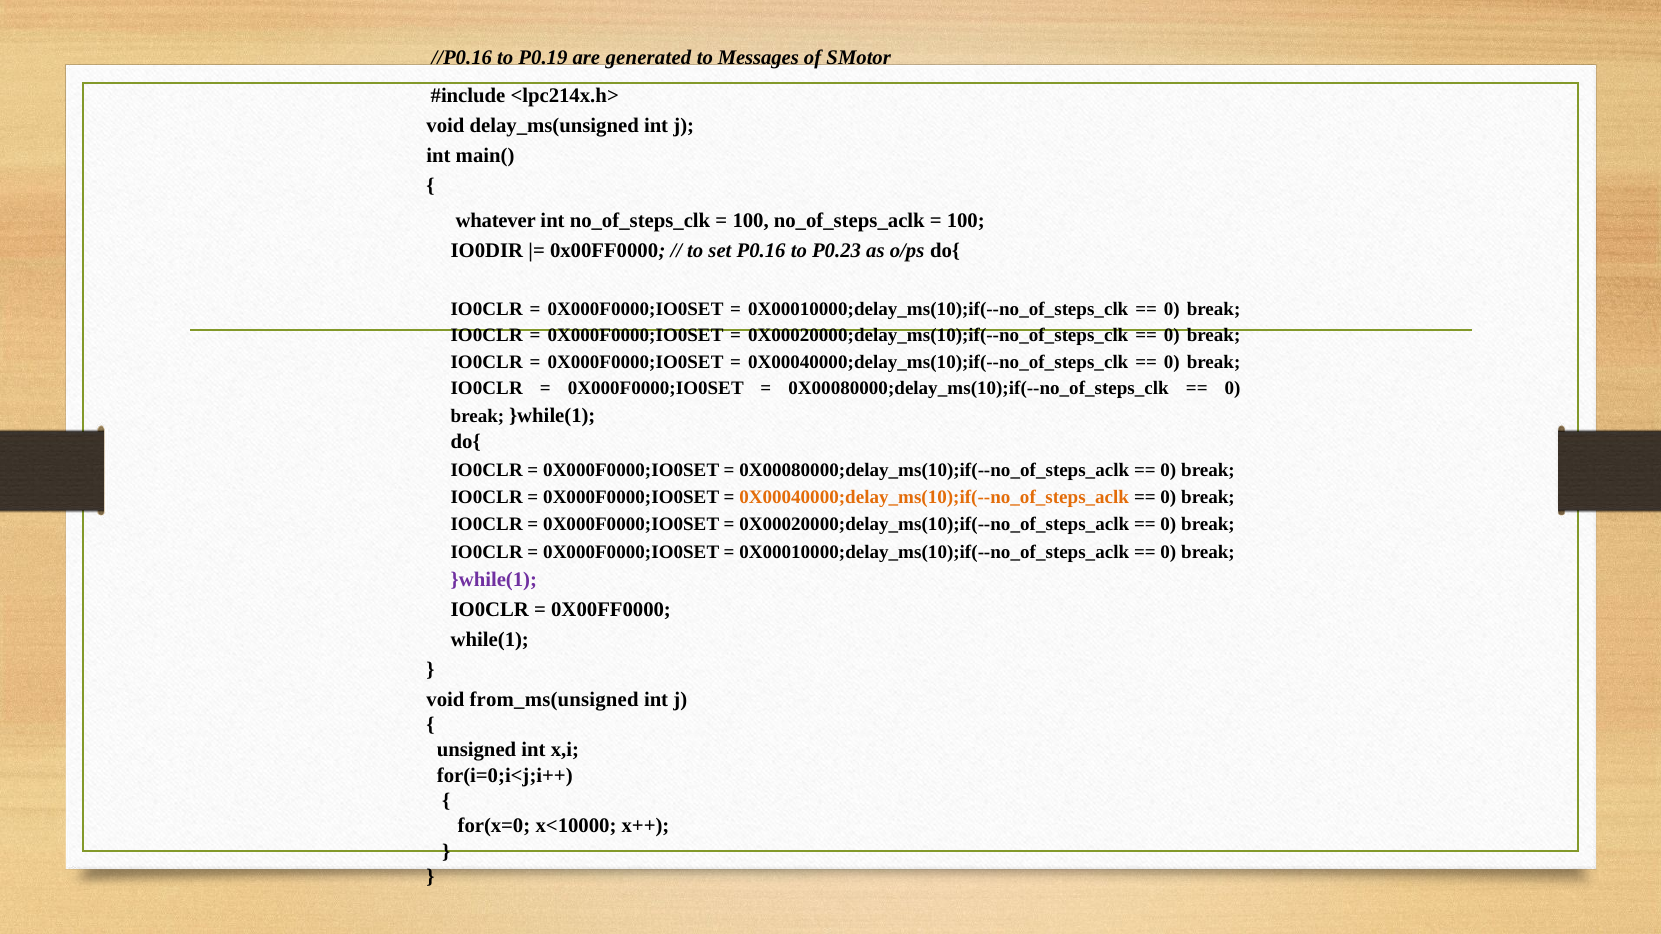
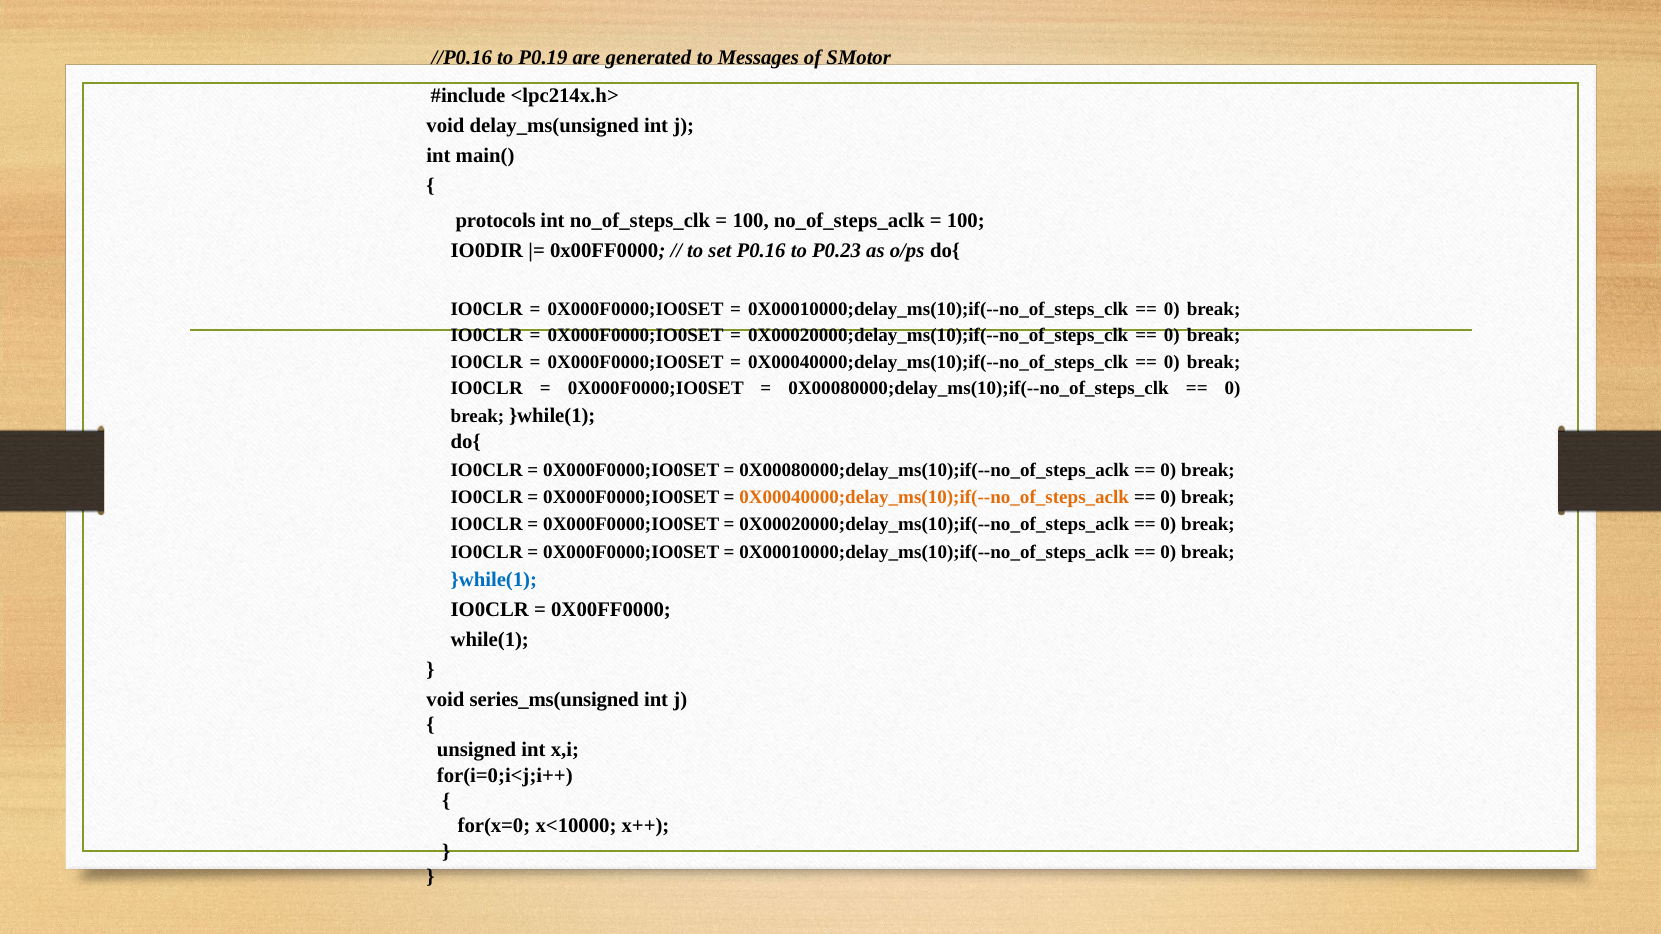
whatever: whatever -> protocols (496, 221)
}while(1 colour: purple -> blue (494, 580)
from_ms(unsigned: from_ms(unsigned -> series_ms(unsigned (554, 699)
